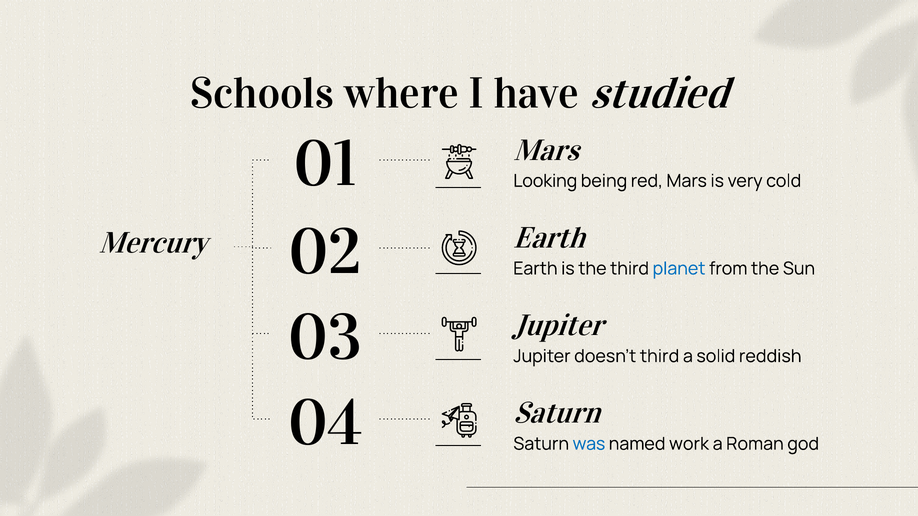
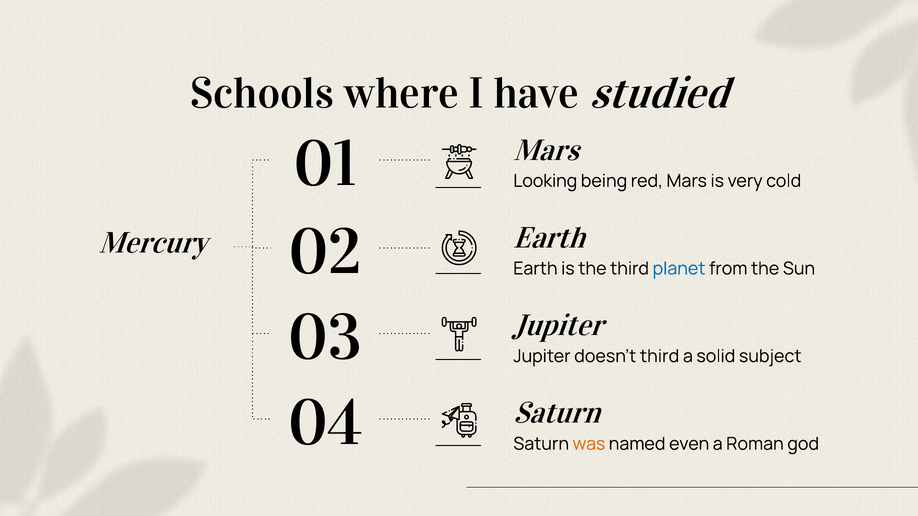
reddish: reddish -> subject (770, 356)
was colour: blue -> orange (589, 444)
work: work -> even (689, 444)
